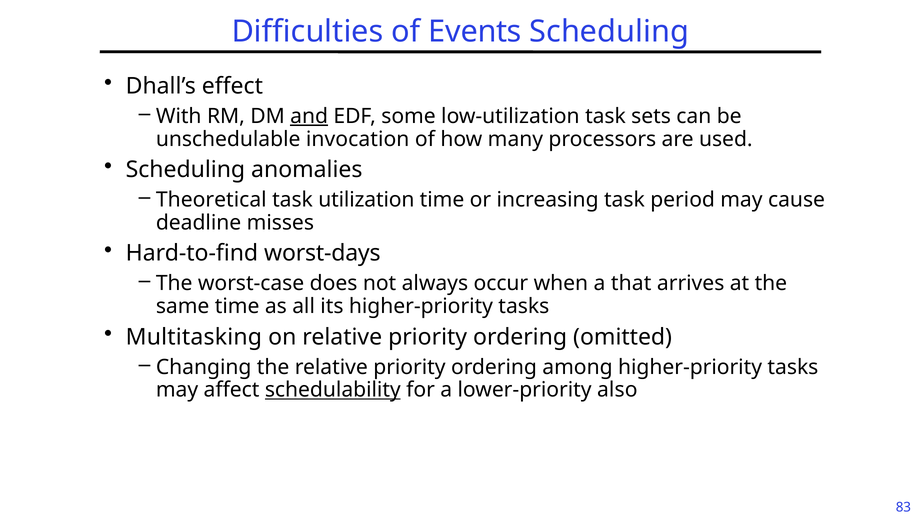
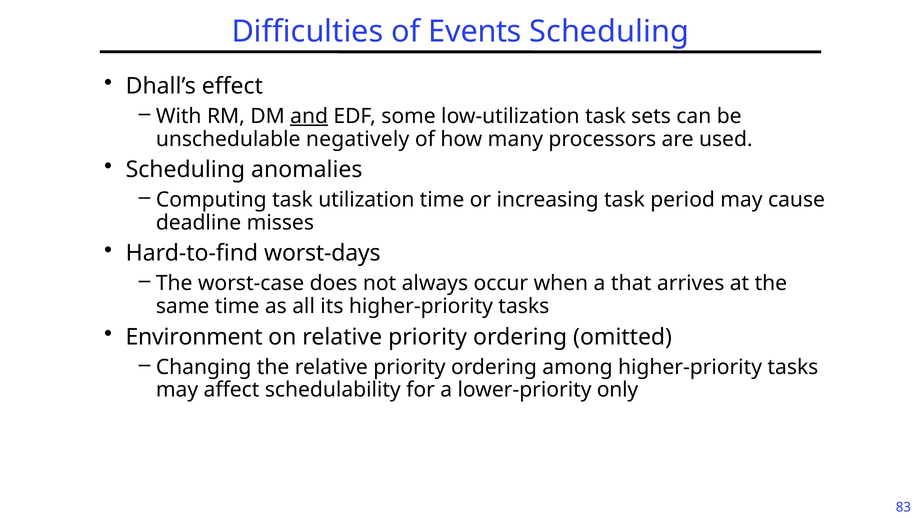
invocation: invocation -> negatively (358, 139)
Theoretical: Theoretical -> Computing (211, 200)
Multitasking: Multitasking -> Environment (194, 337)
schedulability underline: present -> none (333, 390)
also: also -> only (617, 390)
